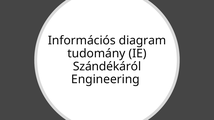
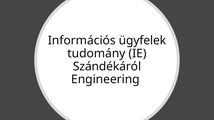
diagram: diagram -> ügyfelek (143, 41)
